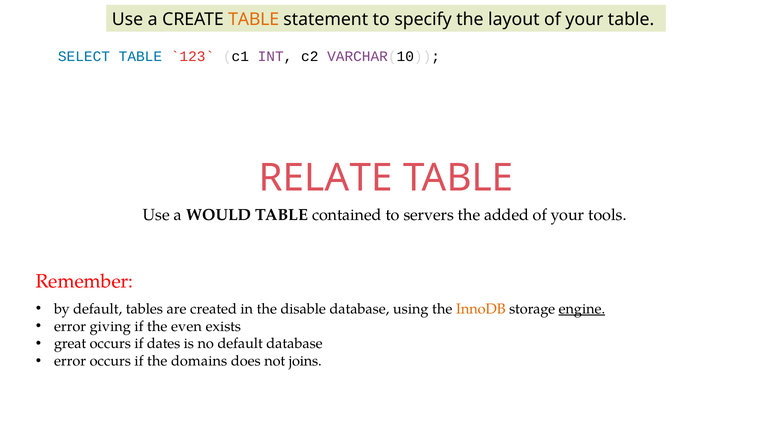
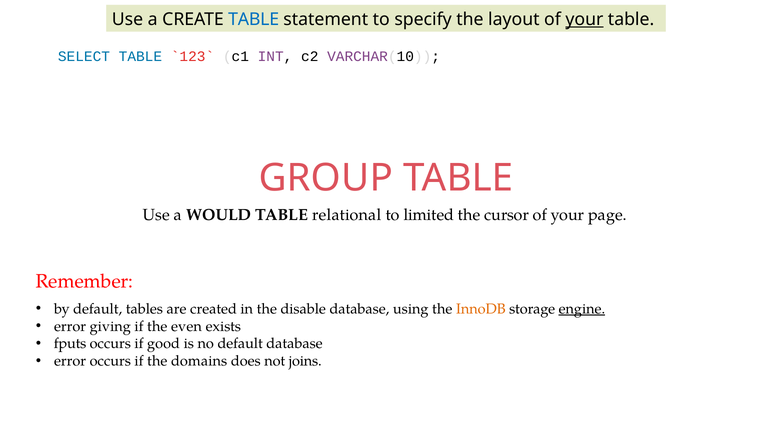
TABLE colour: orange -> blue (254, 20)
your underline: none -> present (584, 20)
RELATE: RELATE -> GROUP (326, 178)
contained: contained -> relational (347, 215)
servers: servers -> limited (429, 215)
added: added -> cursor (507, 215)
tools: tools -> page (608, 215)
great: great -> fputs (70, 344)
dates: dates -> good (164, 344)
